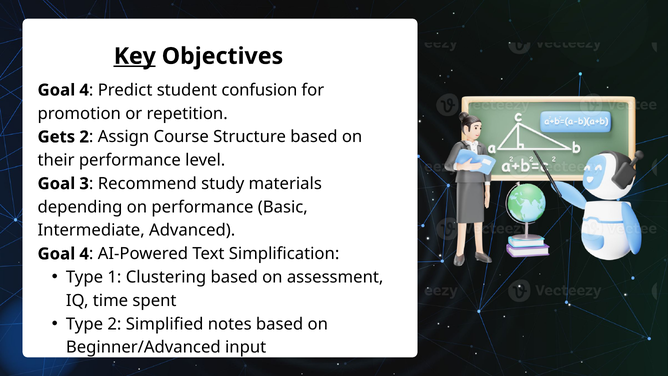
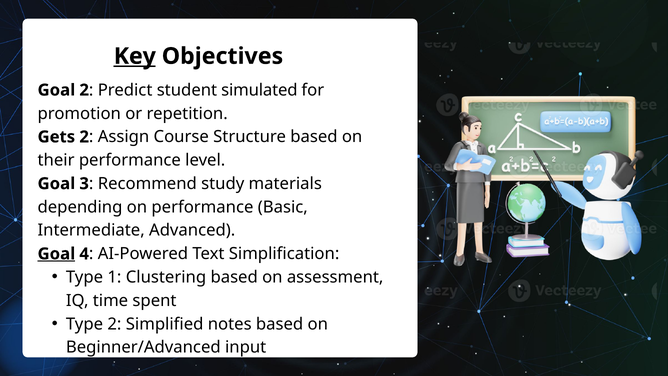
4: 4 -> 2 (84, 90)
confusion: confusion -> simulated (259, 90)
Goal underline: none -> present (56, 254)
